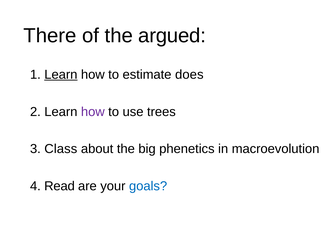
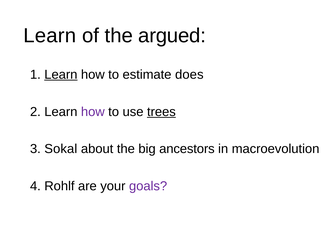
There: There -> Learn (50, 36)
trees underline: none -> present (161, 112)
Class: Class -> Sokal (61, 149)
phenetics: phenetics -> ancestors (187, 149)
Read: Read -> Rohlf (59, 186)
goals colour: blue -> purple (148, 186)
